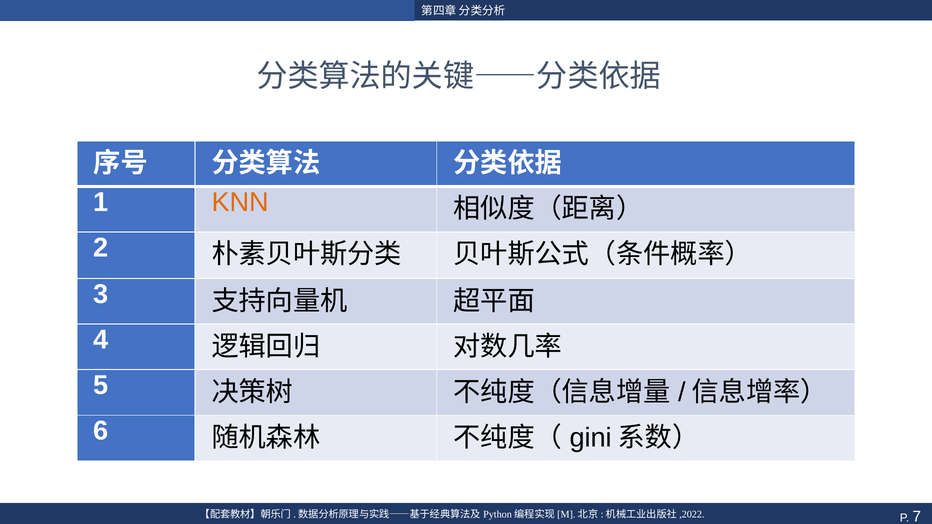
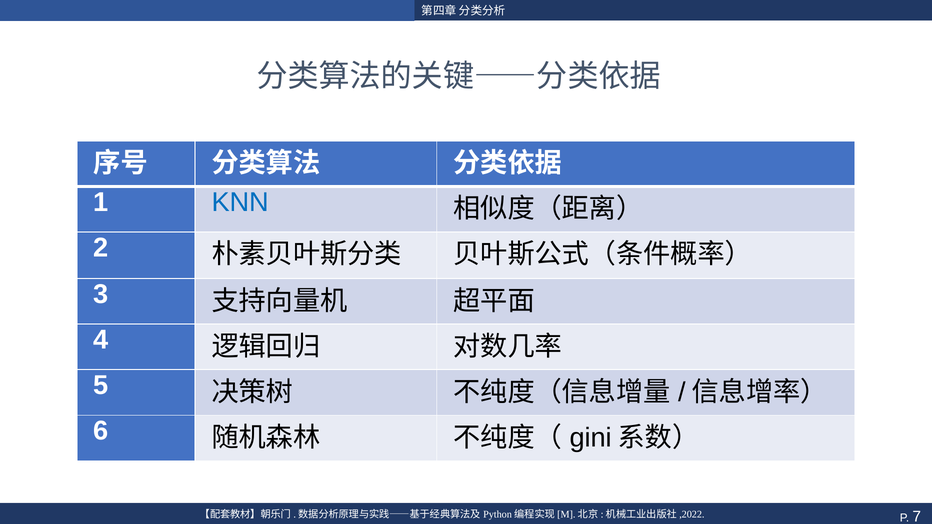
KNN colour: orange -> blue (240, 202)
